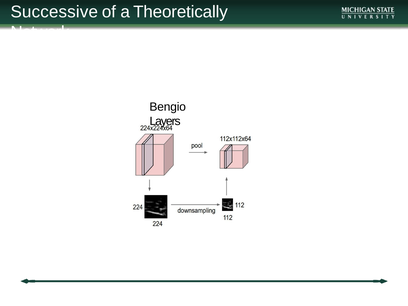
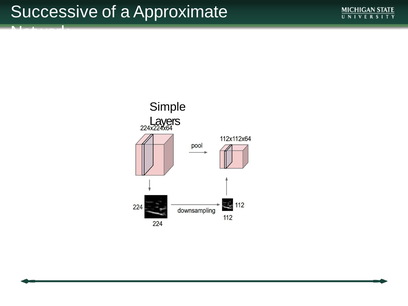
Theoretically: Theoretically -> Approximate (180, 12)
Bengio: Bengio -> Simple (168, 107)
